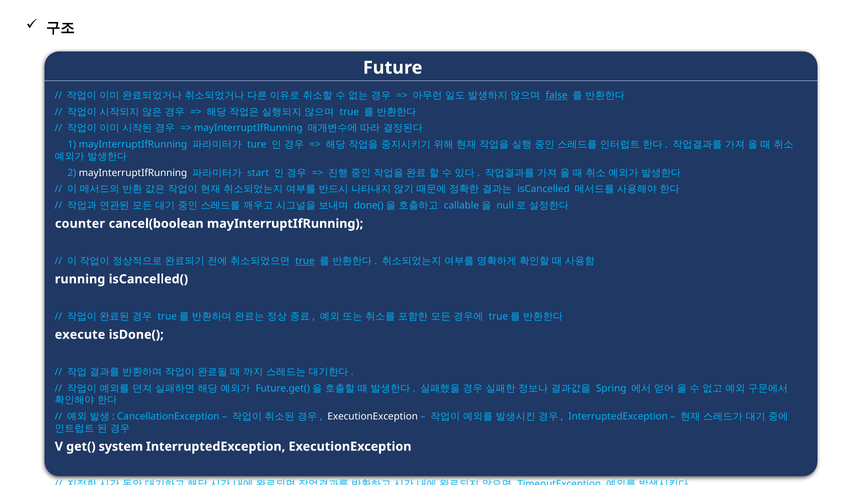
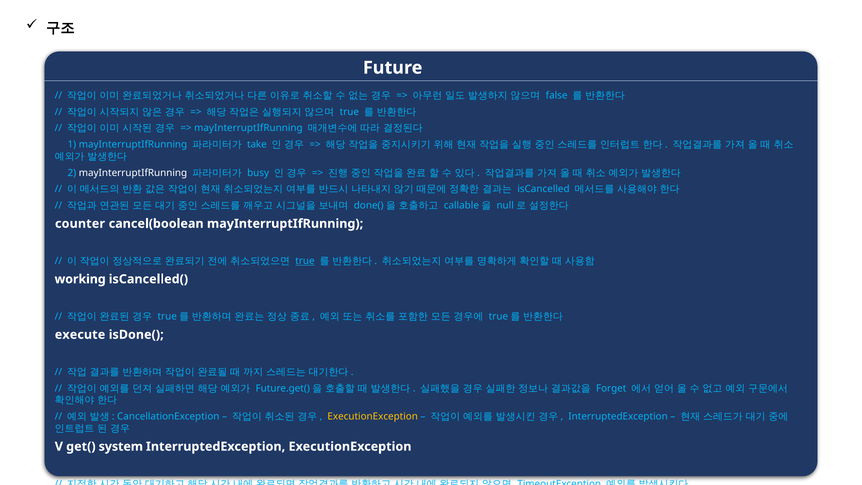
false underline: present -> none (557, 96)
ture: ture -> take (257, 145)
start: start -> busy (258, 173)
running: running -> working (80, 279)
Spring: Spring -> Forget (611, 388)
ExecutionException colour: white -> yellow (373, 416)
